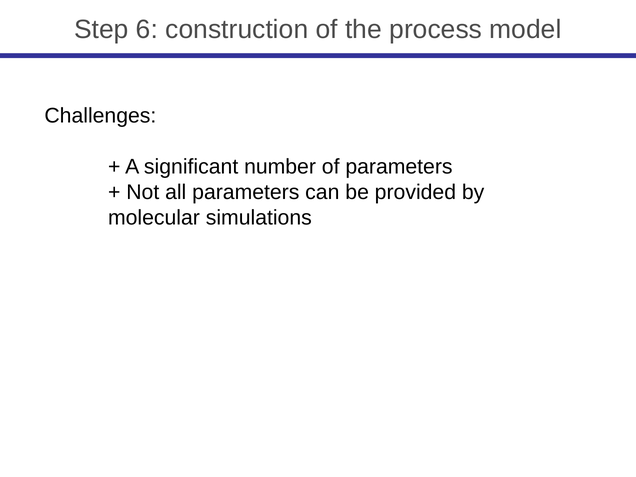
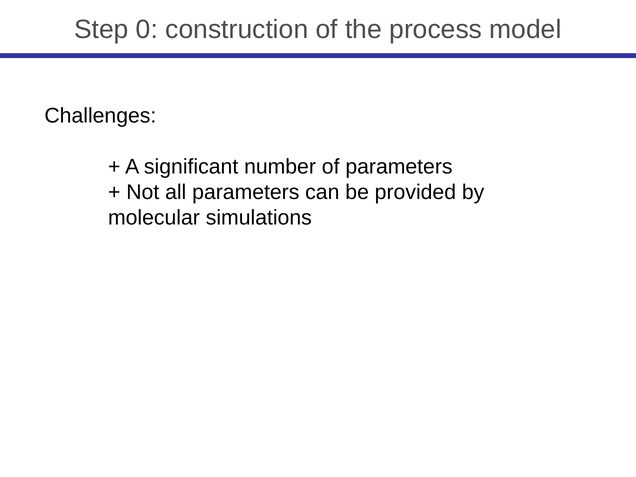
6: 6 -> 0 (147, 30)
